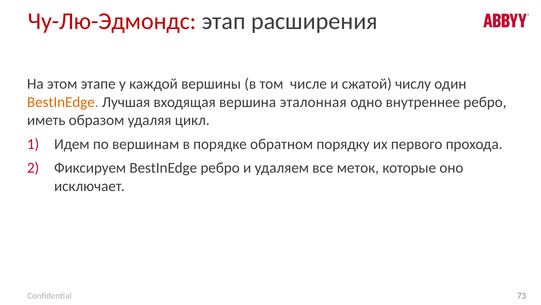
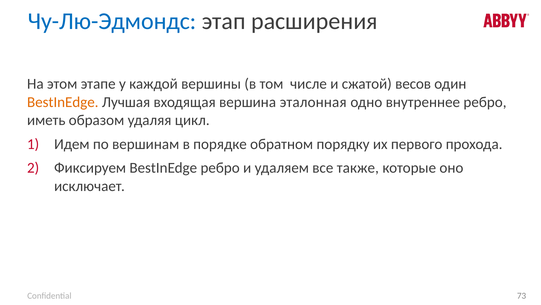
Чу-Лю-Эдмондс colour: red -> blue (112, 21)
числу: числу -> весов (413, 84)
меток: меток -> также (358, 168)
